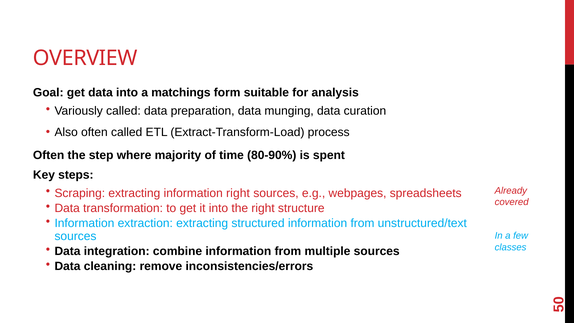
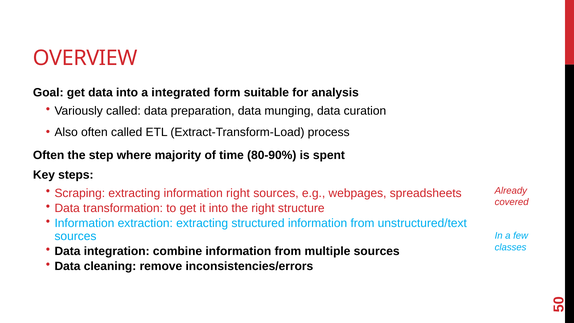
matchings: matchings -> integrated (181, 93)
